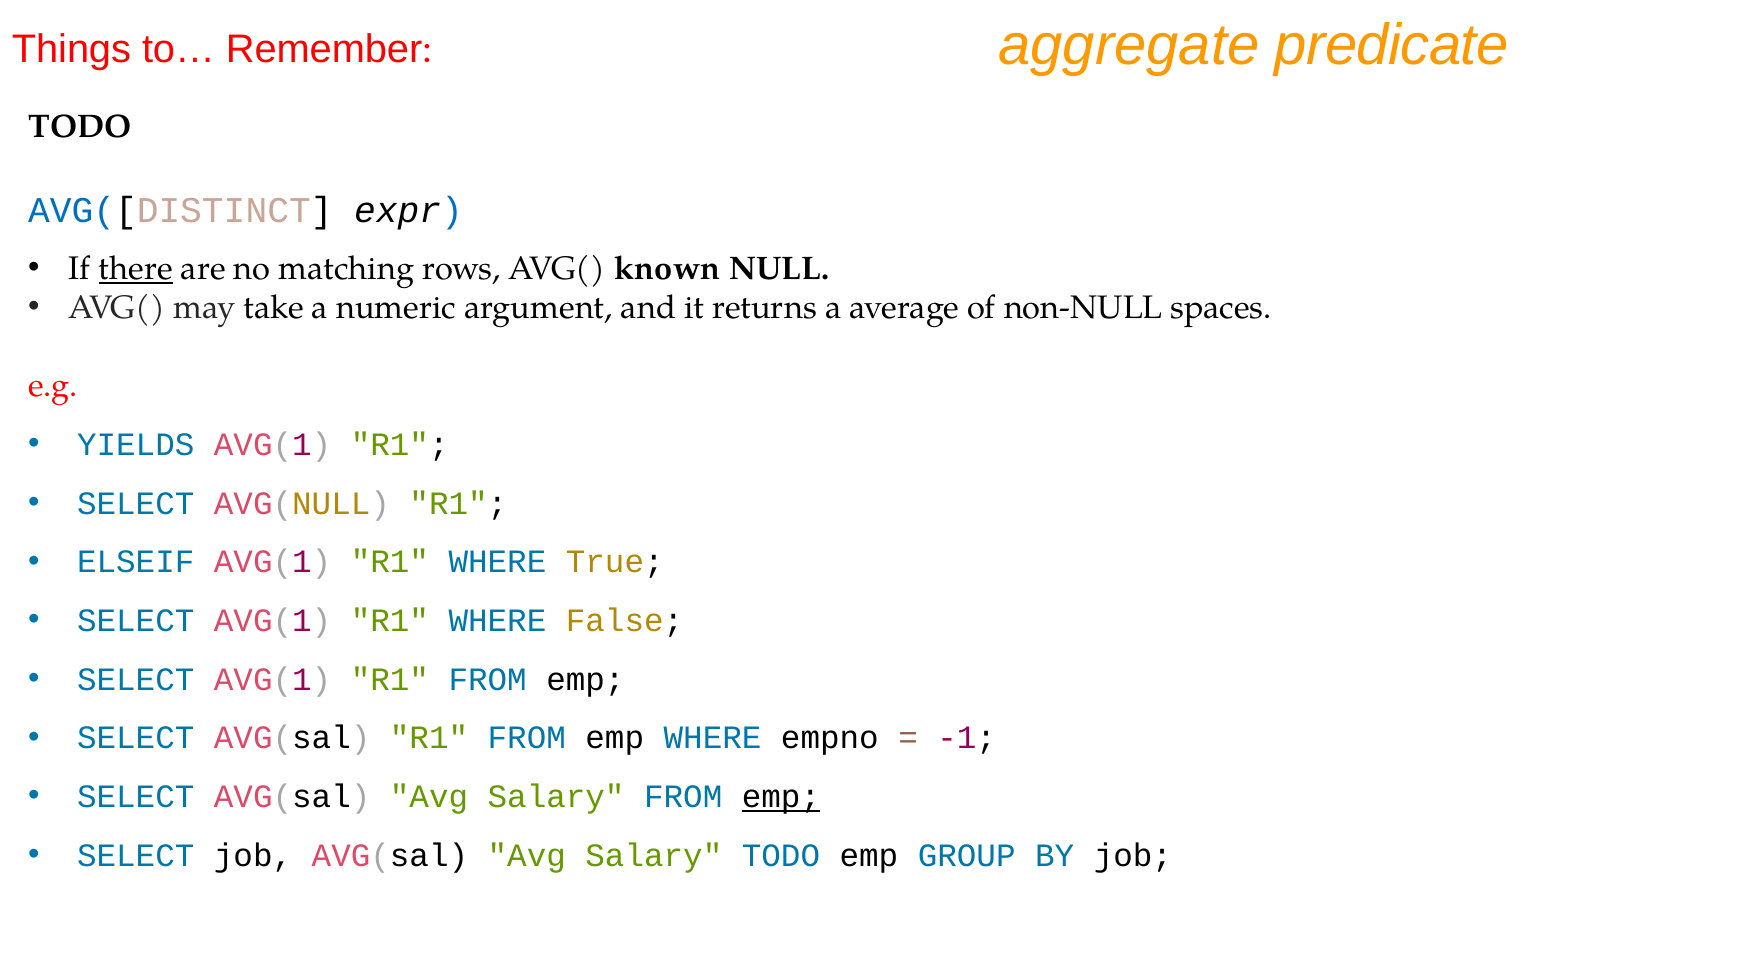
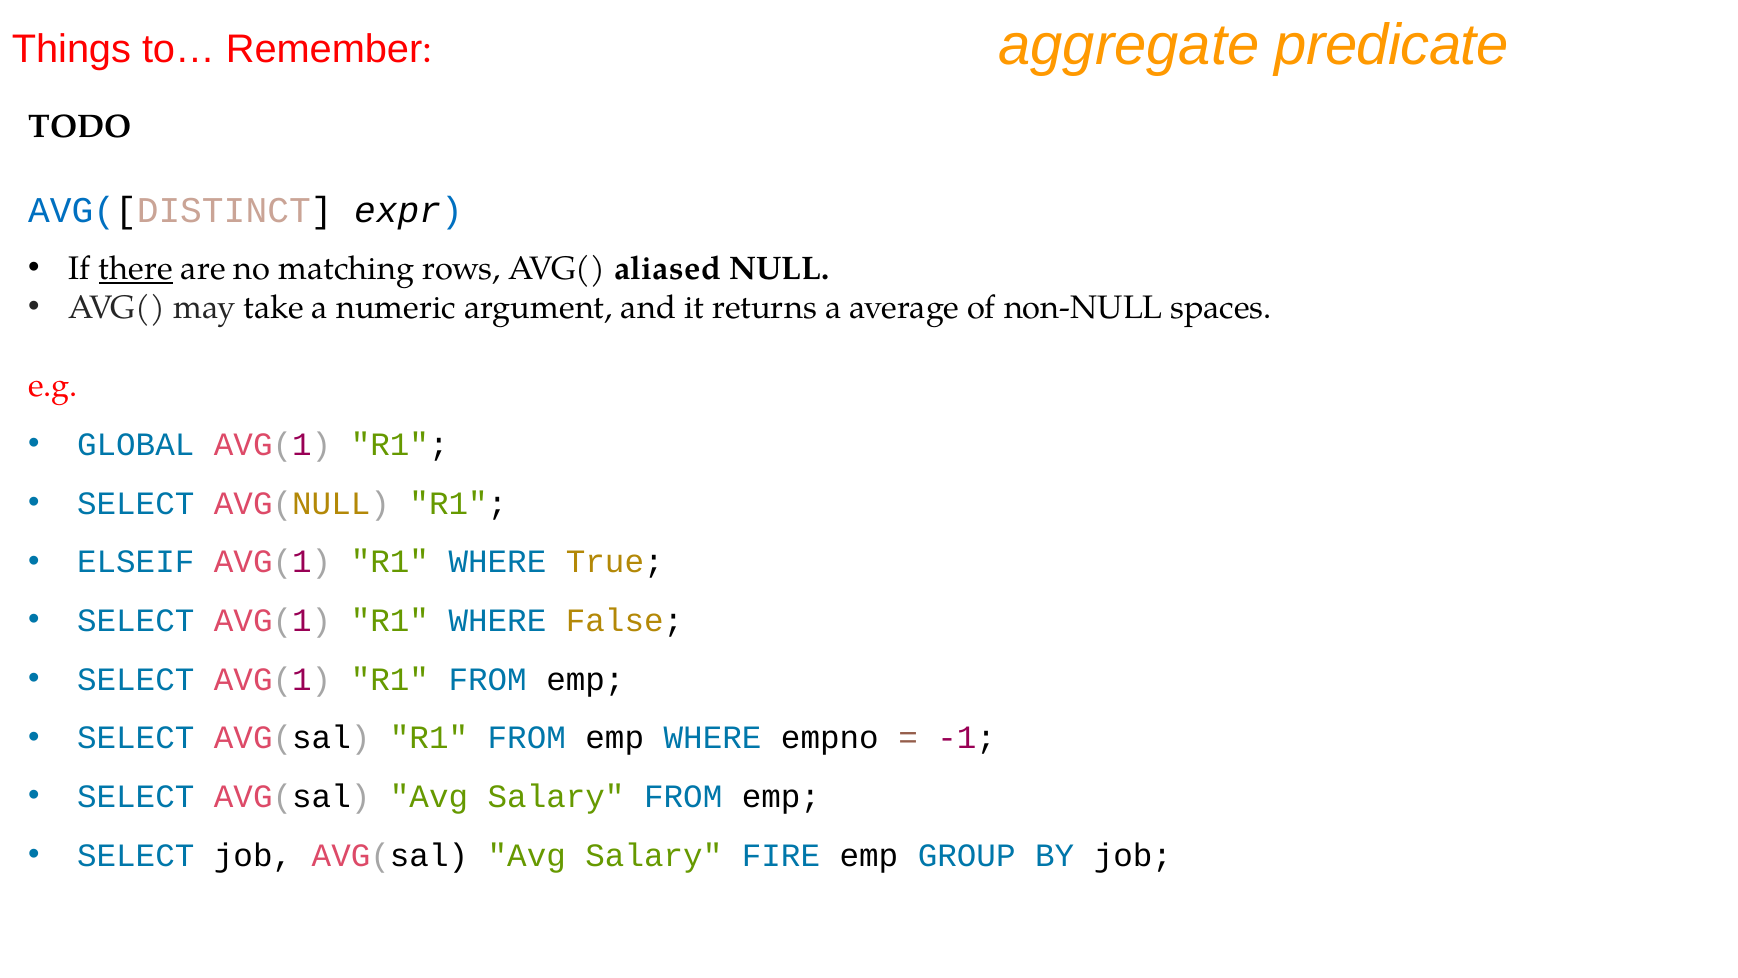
known: known -> aliased (667, 269)
YIELDS: YIELDS -> GLOBAL (136, 445)
emp underline: present -> none (781, 797)
Salary TODO: TODO -> FIRE (781, 855)
